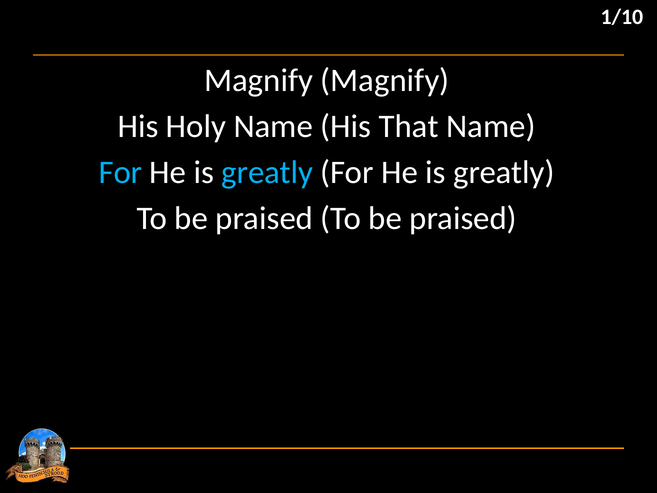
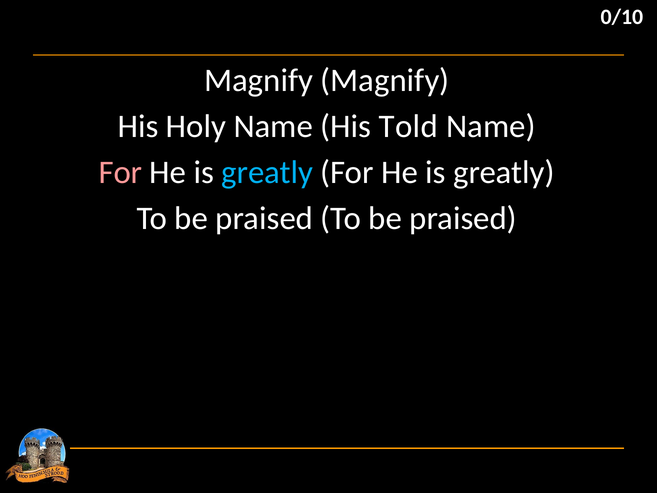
1/10: 1/10 -> 0/10 (622, 17)
That: That -> Told (408, 126)
For colour: light blue -> pink (120, 172)
